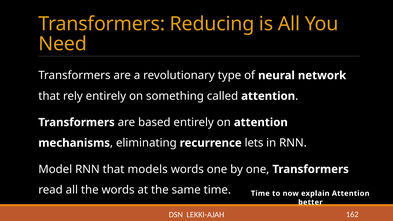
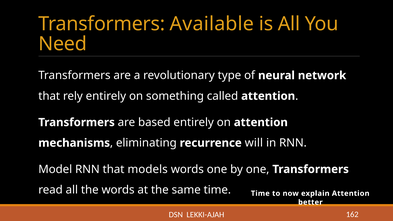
Reducing: Reducing -> Available (212, 24)
lets: lets -> will (254, 143)
